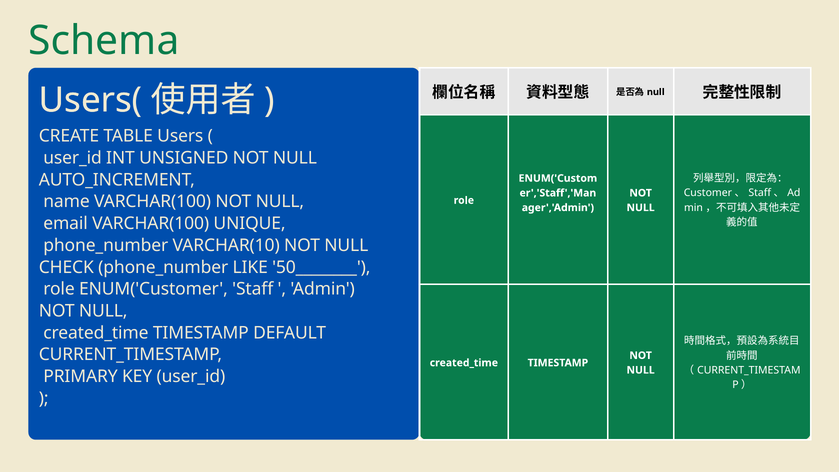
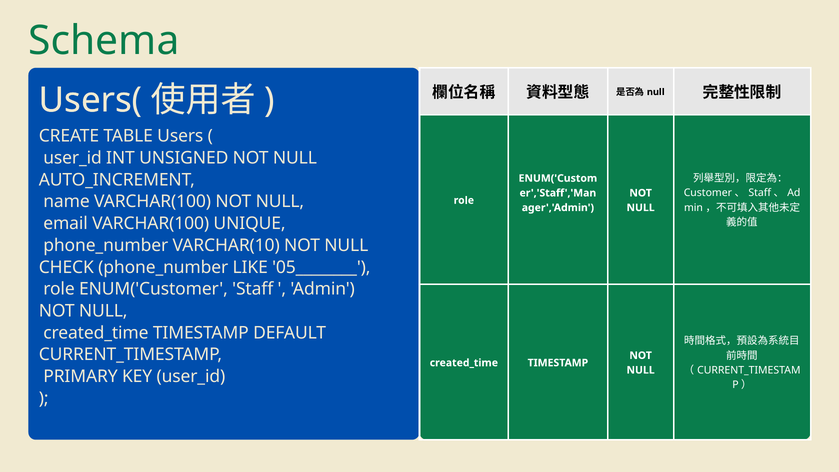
50________: 50________ -> 05________ (321, 267)
